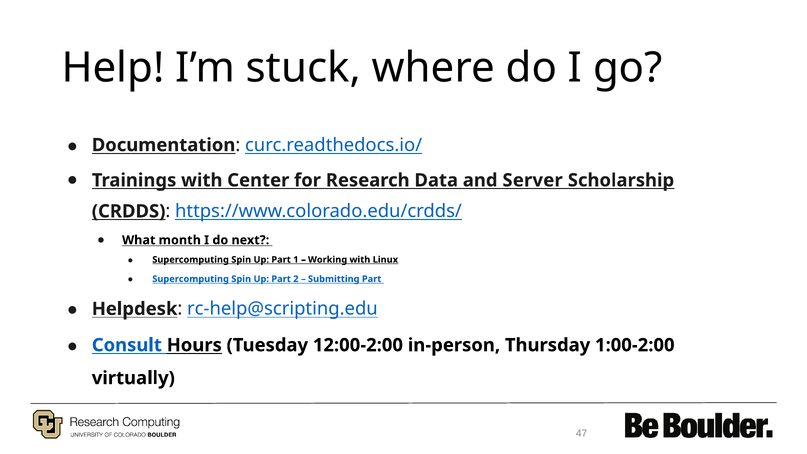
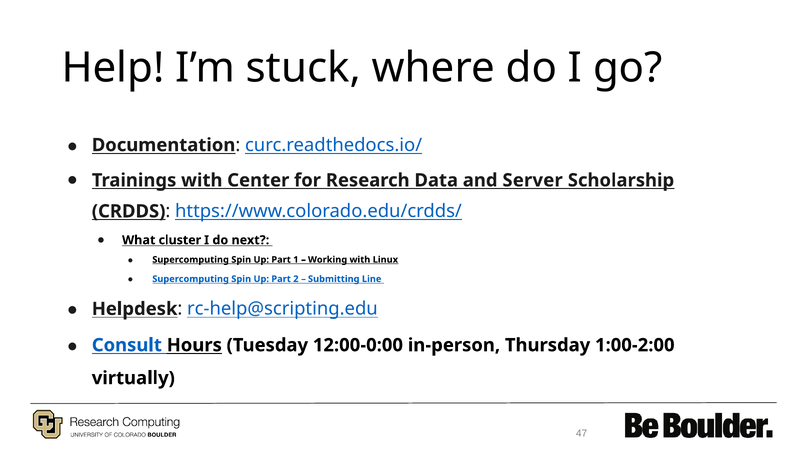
month: month -> cluster (180, 240)
Submitting Part: Part -> Line (372, 279)
12:00-2:00: 12:00-2:00 -> 12:00-0:00 (358, 345)
